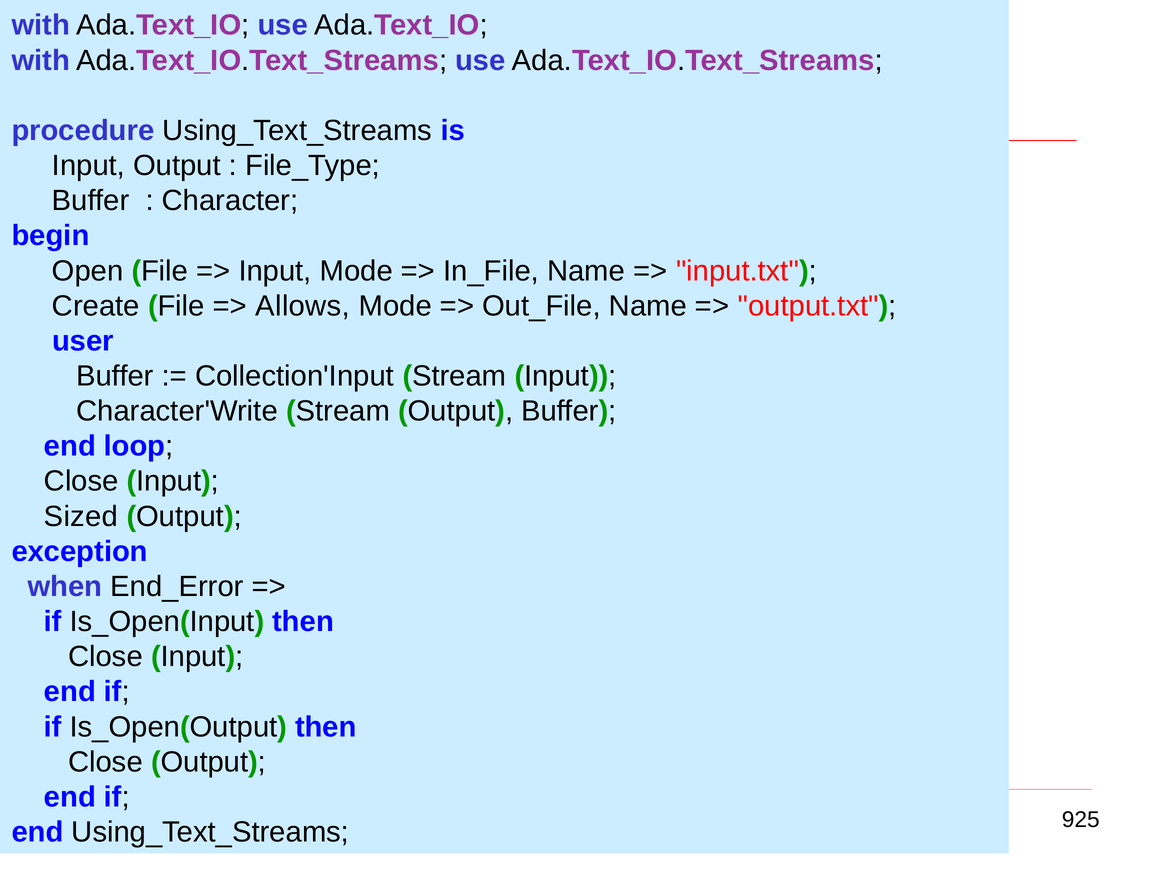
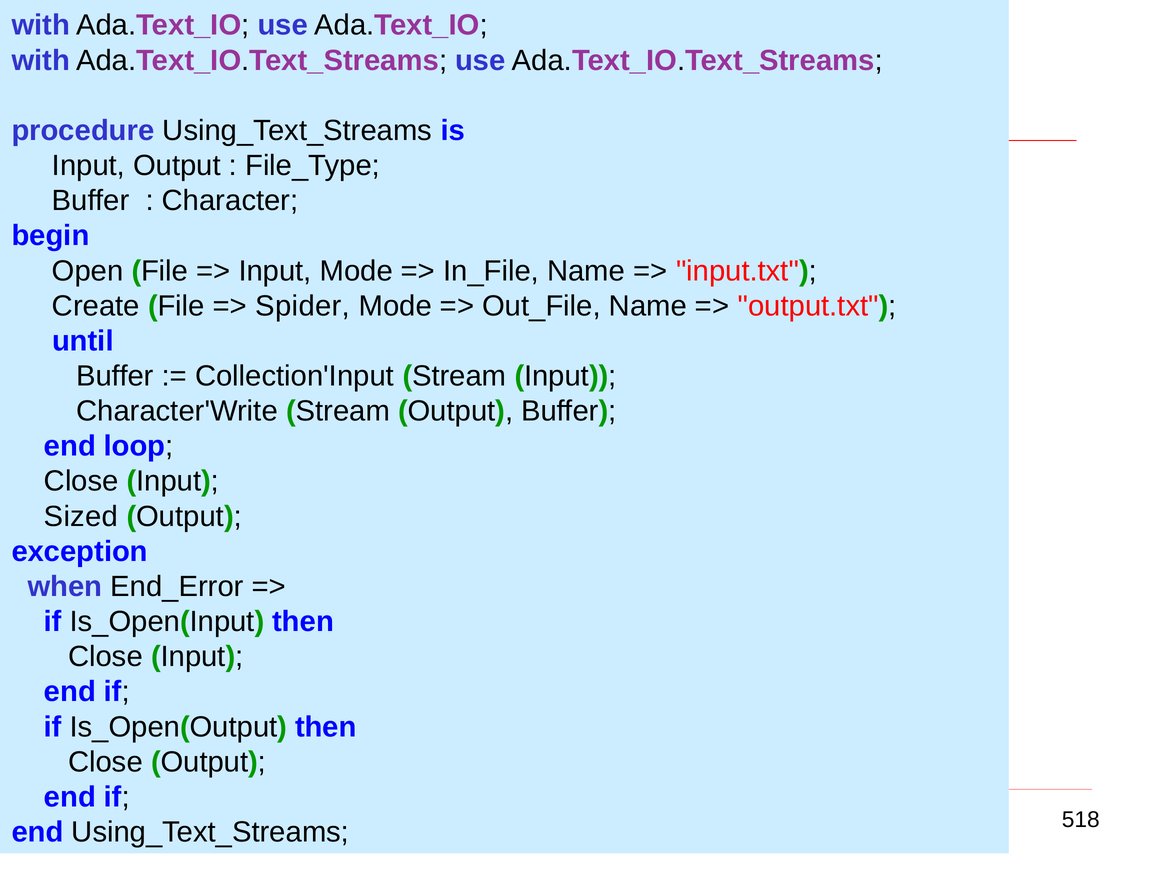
Allows: Allows -> Spider (303, 306)
user: user -> until (83, 341)
925: 925 -> 518 (1081, 820)
